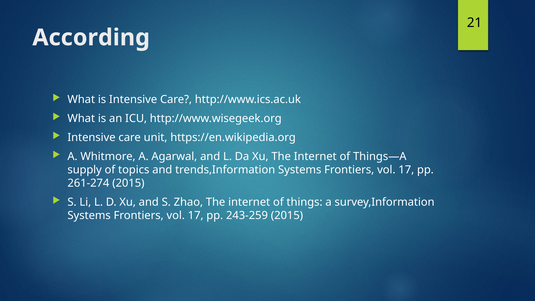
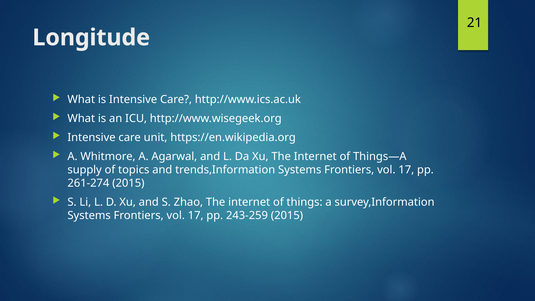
According: According -> Longitude (91, 38)
